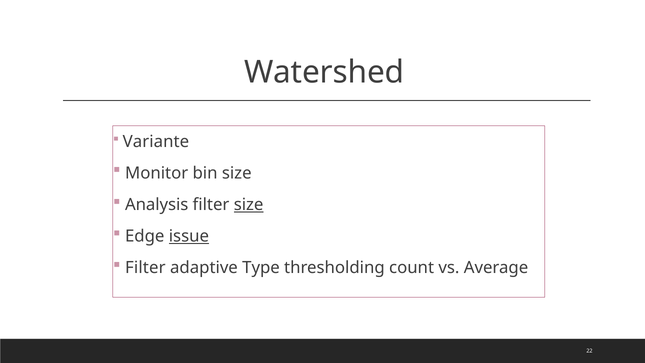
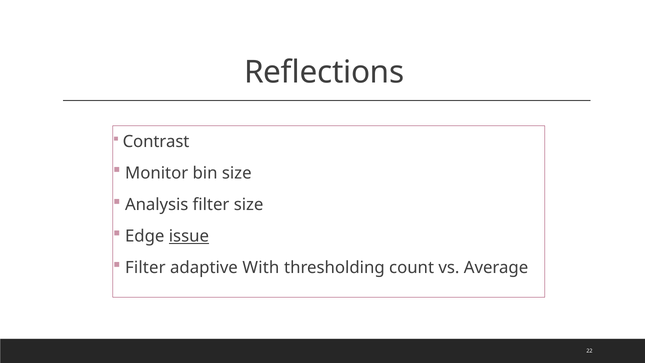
Watershed: Watershed -> Reflections (324, 72)
Variante: Variante -> Contrast (156, 142)
size underline: present -> none (249, 205)
Type: Type -> With (261, 268)
